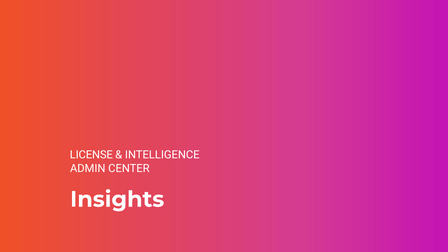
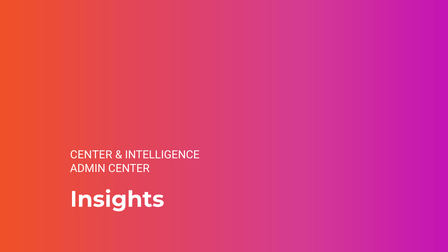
LICENSE: LICENSE -> CENTER (91, 155)
